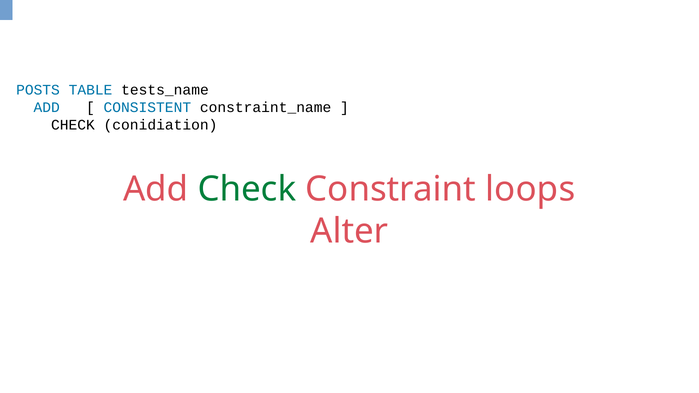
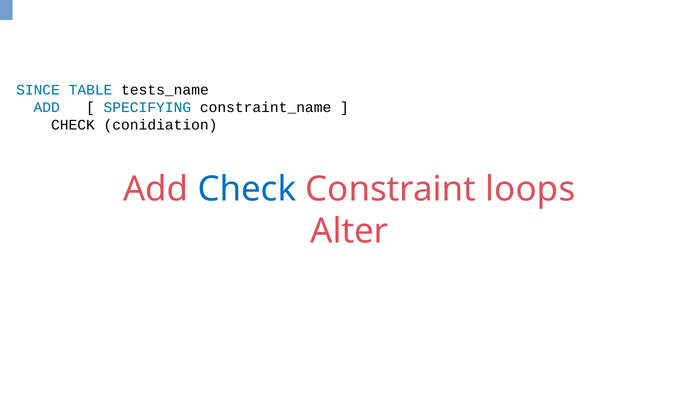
POSTS: POSTS -> SINCE (38, 90)
CONSISTENT: CONSISTENT -> SPECIFYING (147, 107)
Check colour: green -> blue (247, 190)
